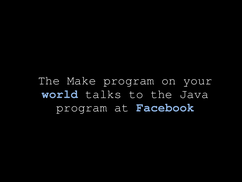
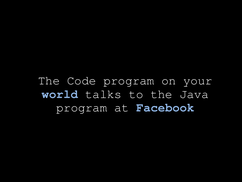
Make: Make -> Code (82, 80)
